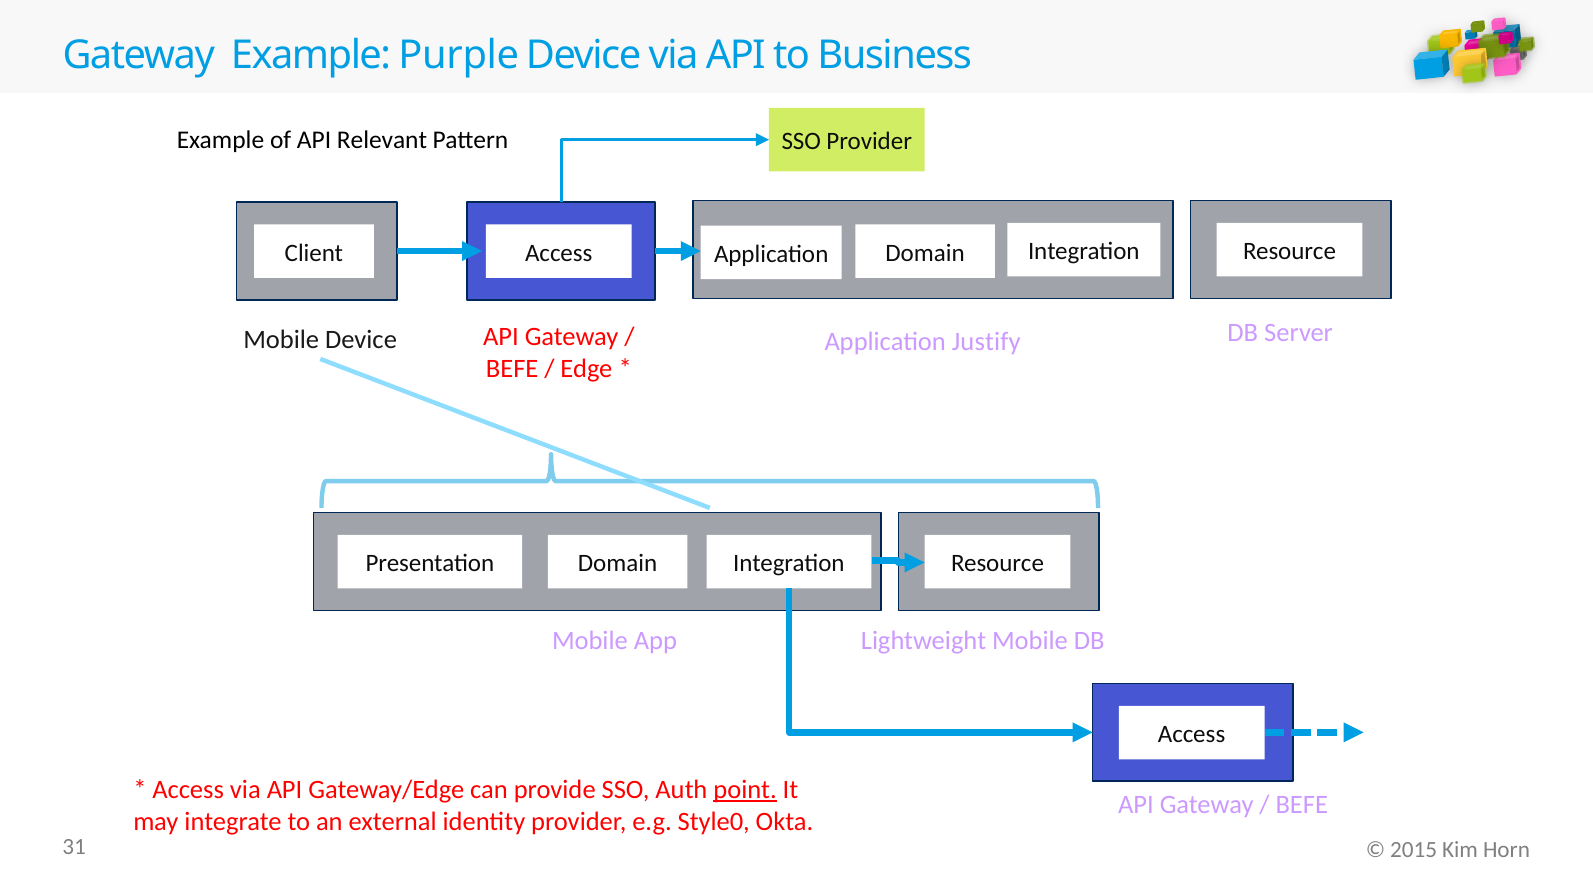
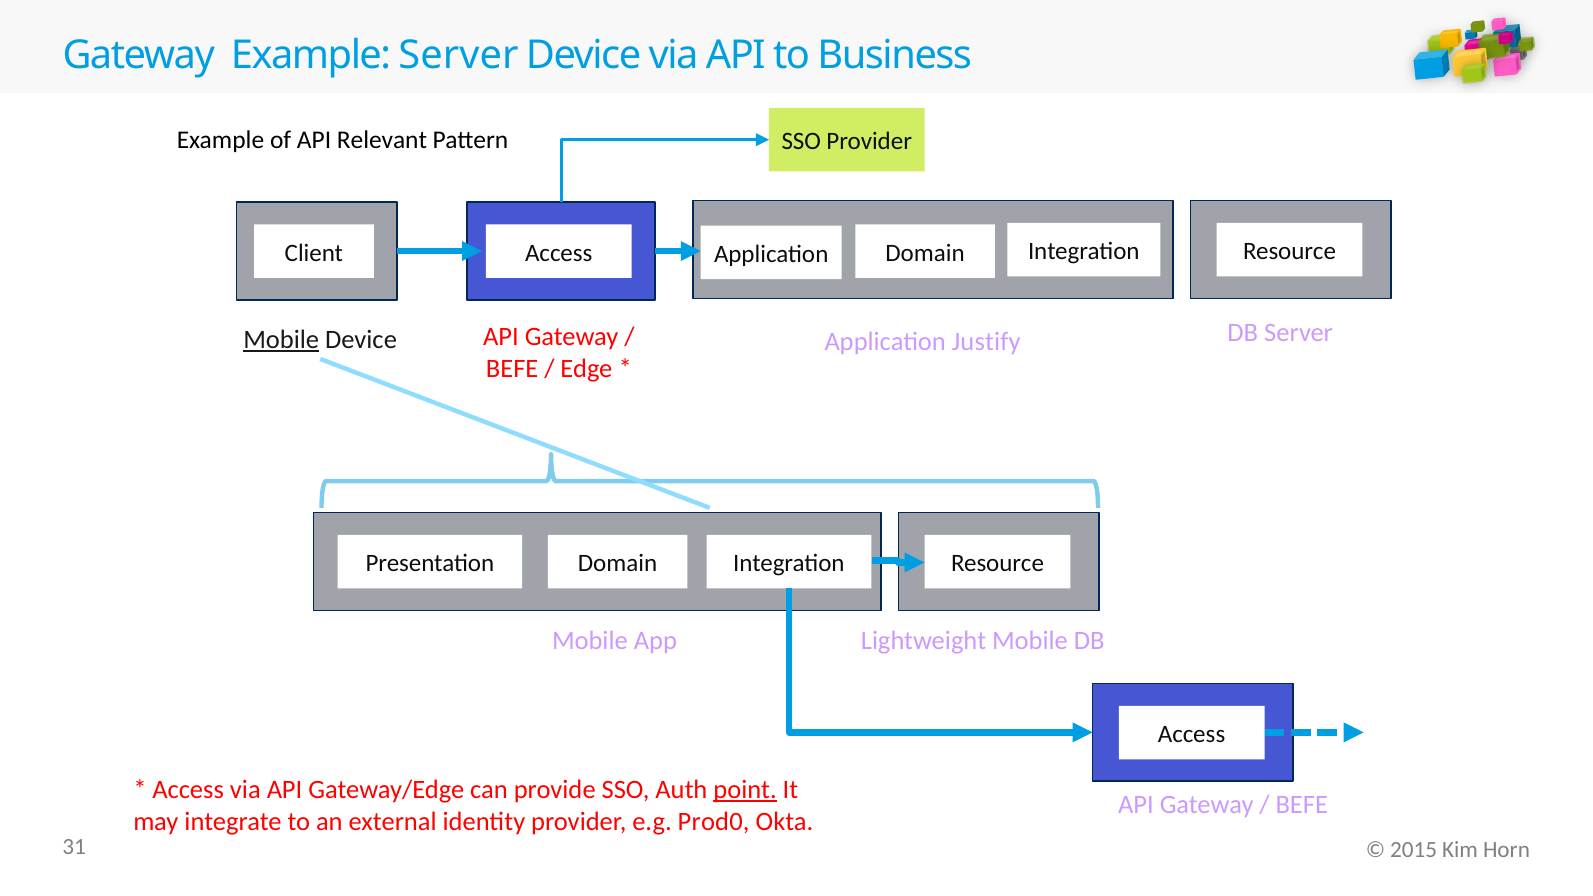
Example Purple: Purple -> Server (459, 55)
Mobile underline: none -> present (281, 340)
Style0: Style0 -> Prod0 (714, 821)
